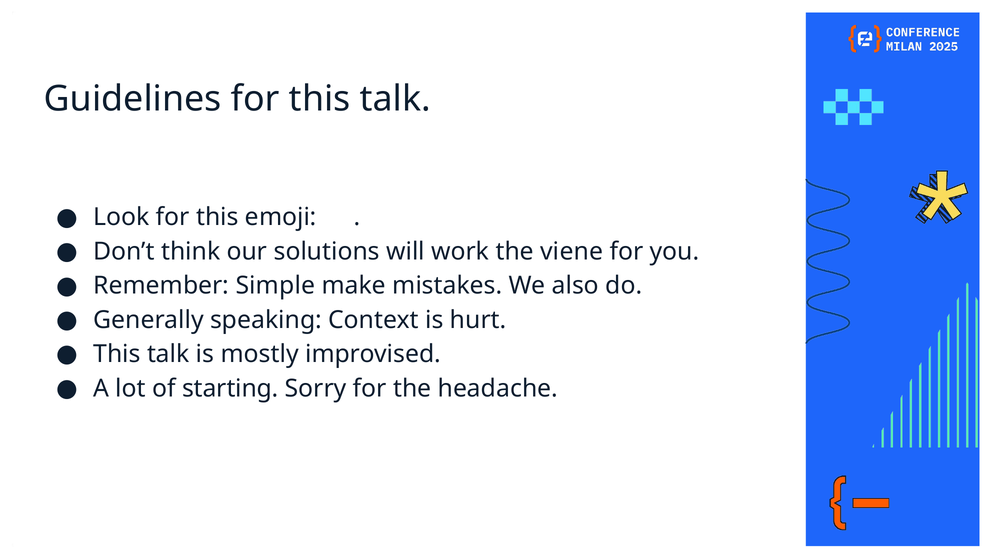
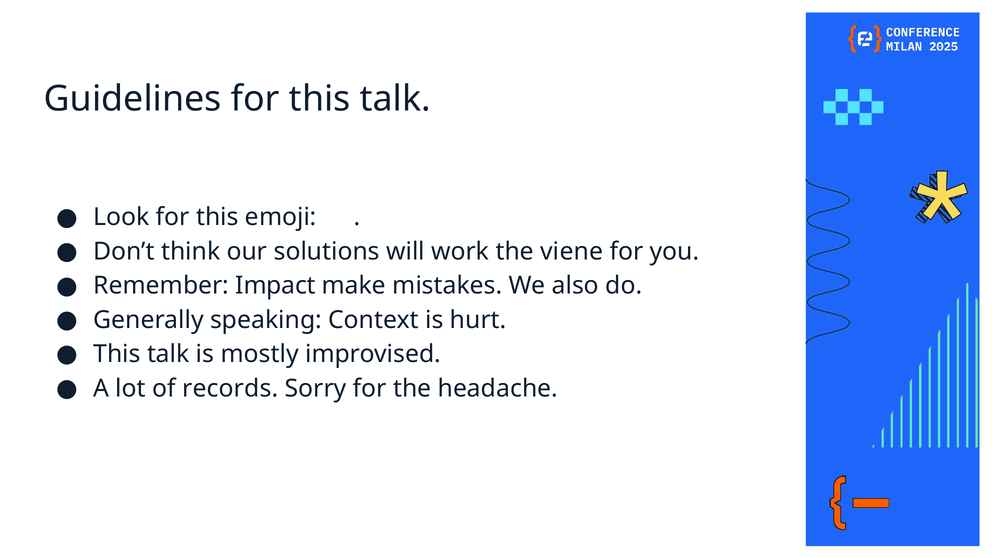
Simple: Simple -> Impact (276, 286)
starting: starting -> records (230, 388)
